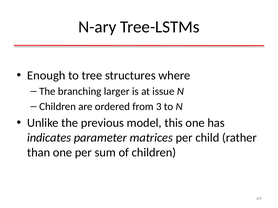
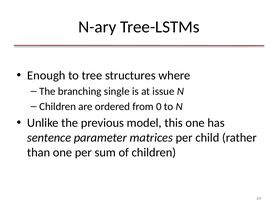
larger: larger -> single (117, 92)
3: 3 -> 0 (159, 107)
indicates: indicates -> sentence (49, 138)
